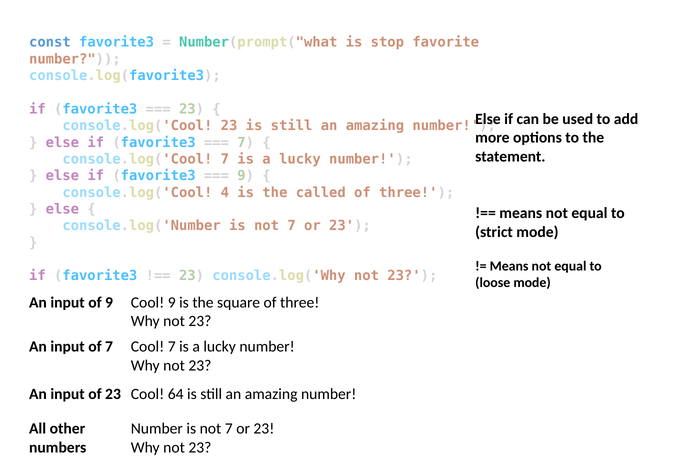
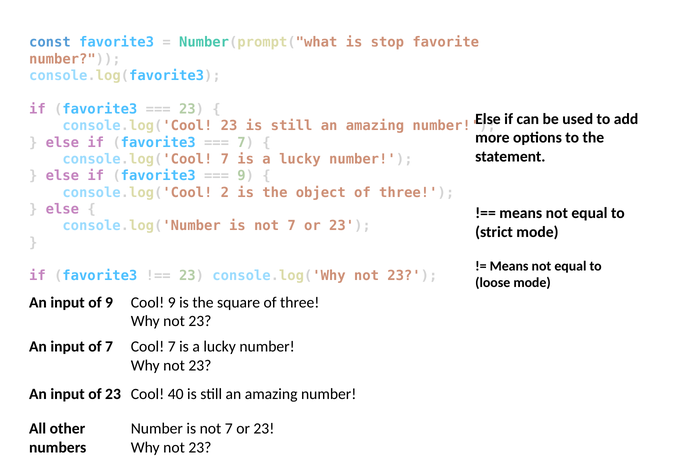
4: 4 -> 2 (225, 192)
called: called -> object (321, 192)
64: 64 -> 40 (176, 394)
